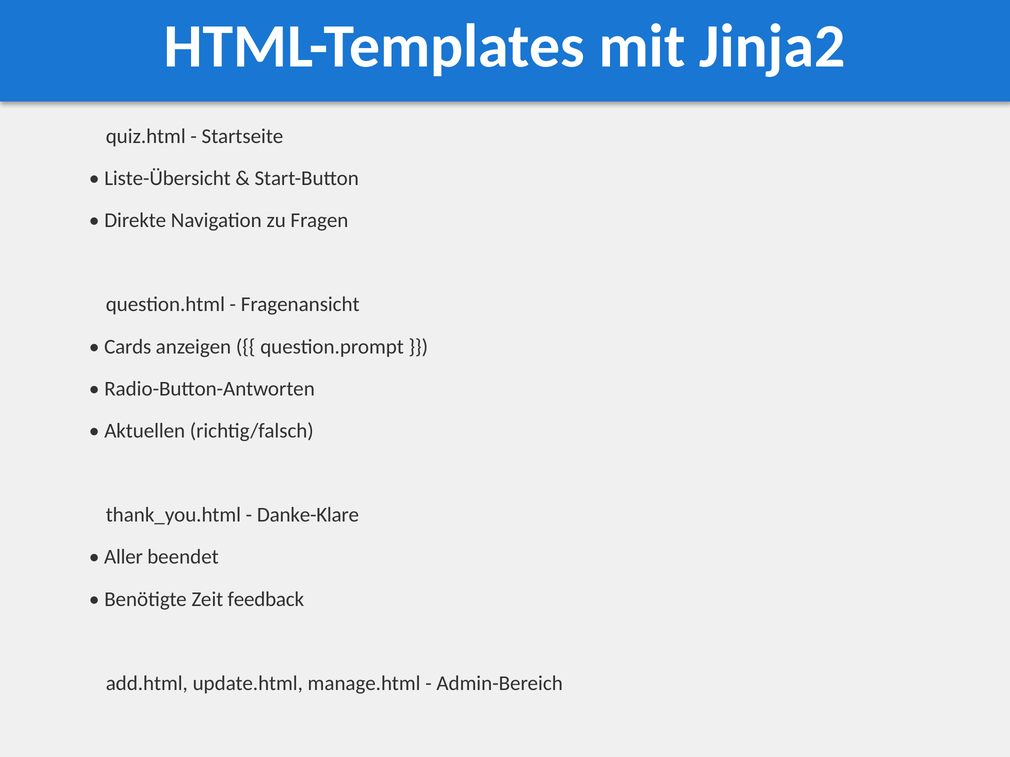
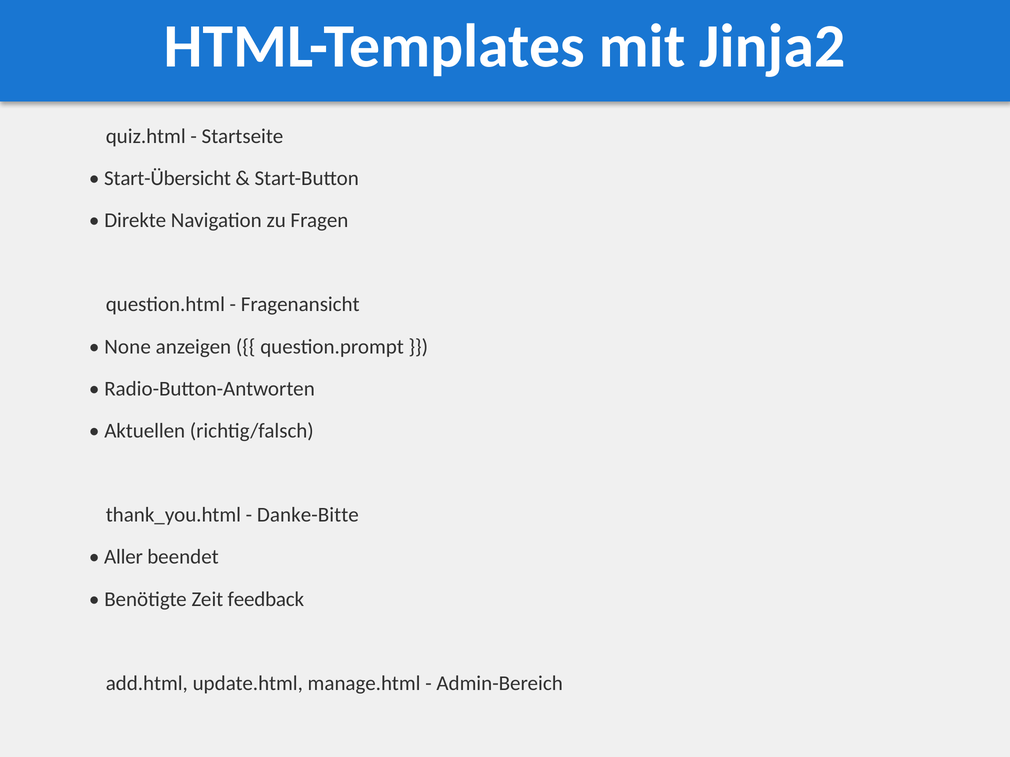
Liste-Übersicht: Liste-Übersicht -> Start-Übersicht (168, 178)
Cards: Cards -> None (128, 347)
Danke-Klare: Danke-Klare -> Danke-Bitte (308, 515)
